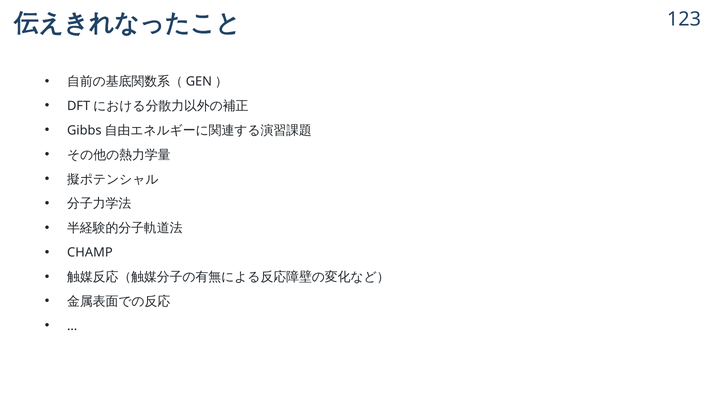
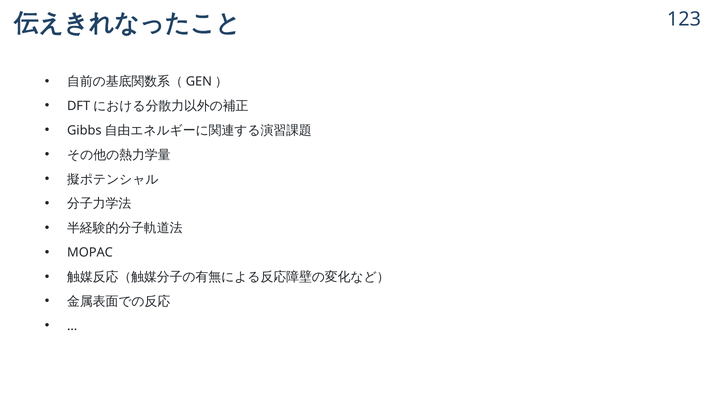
CHAMP: CHAMP -> MOPAC (90, 253)
